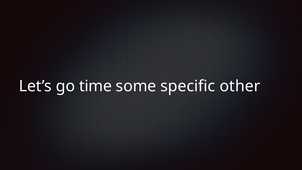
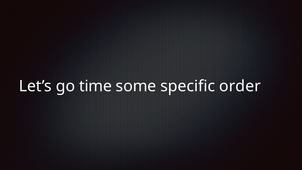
other: other -> order (240, 86)
